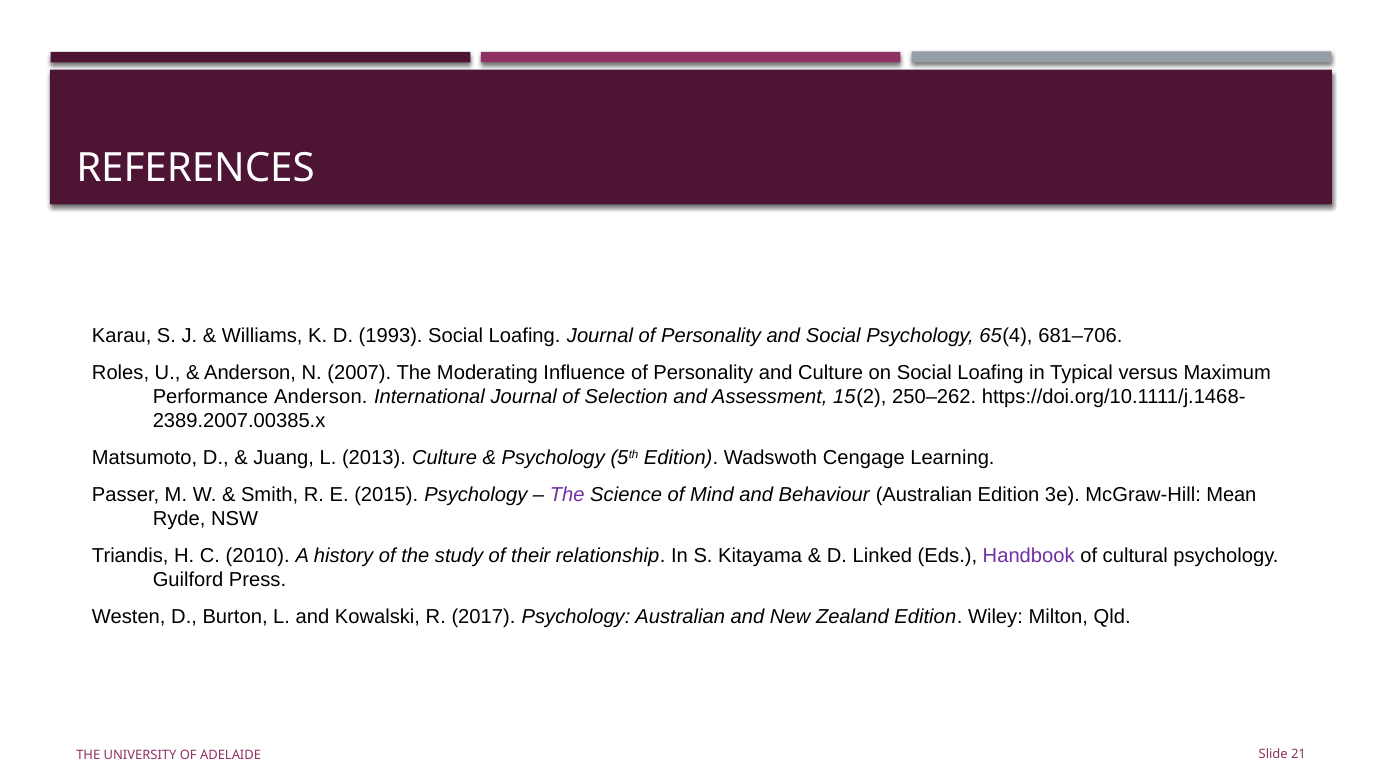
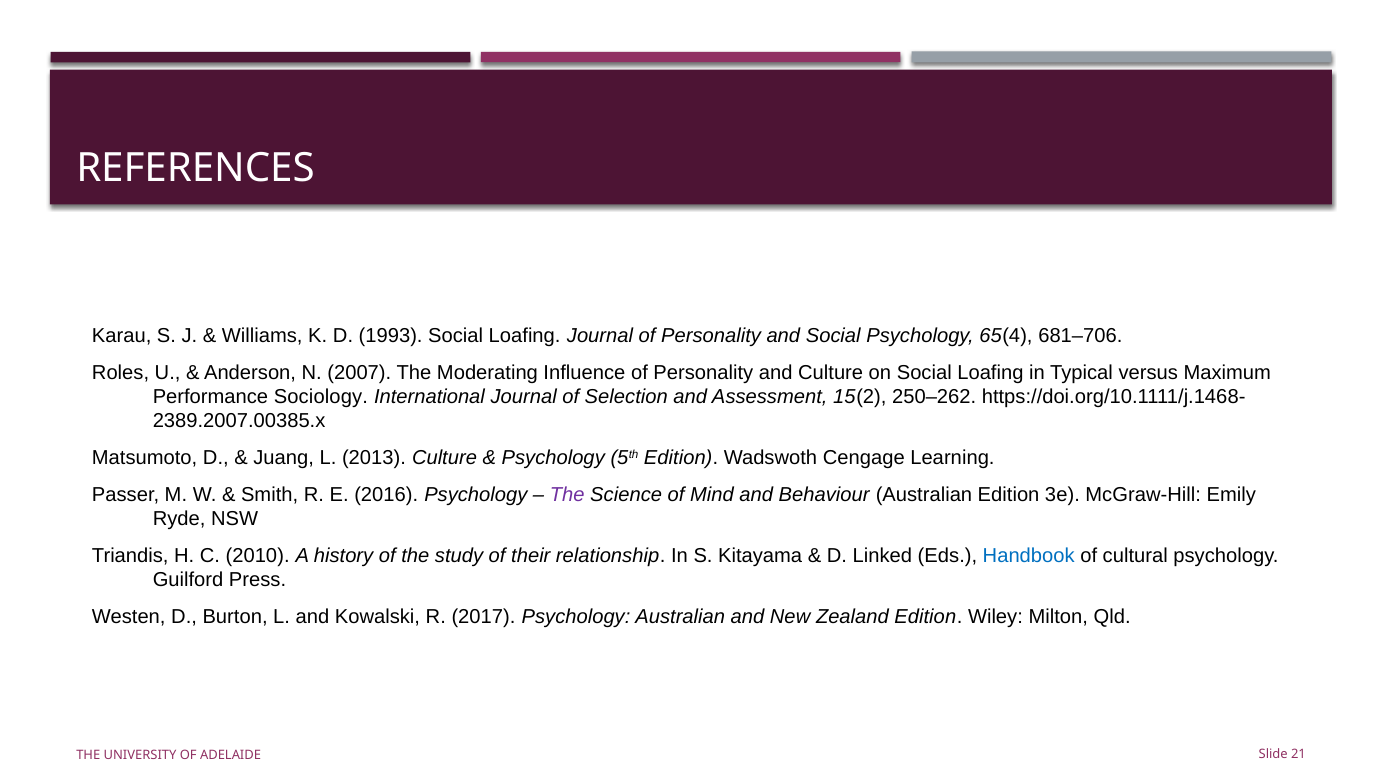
Performance Anderson: Anderson -> Sociology (321, 397)
2015: 2015 -> 2016 (386, 495)
Mean: Mean -> Emily (1231, 495)
Handbook colour: purple -> blue (1029, 556)
